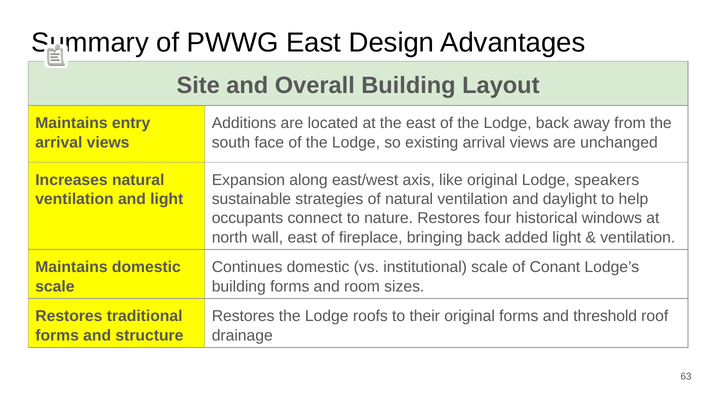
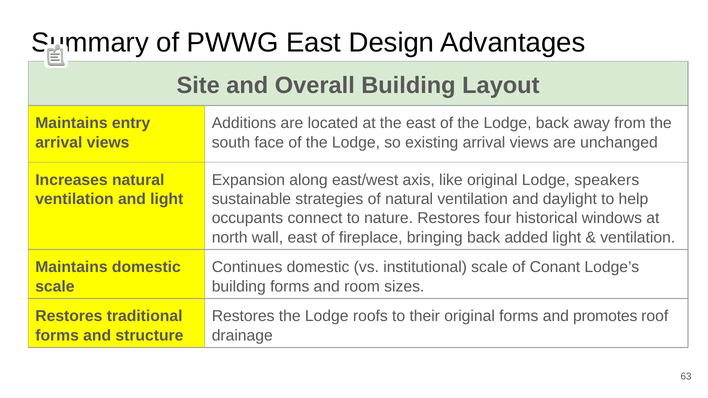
threshold: threshold -> promotes (605, 316)
